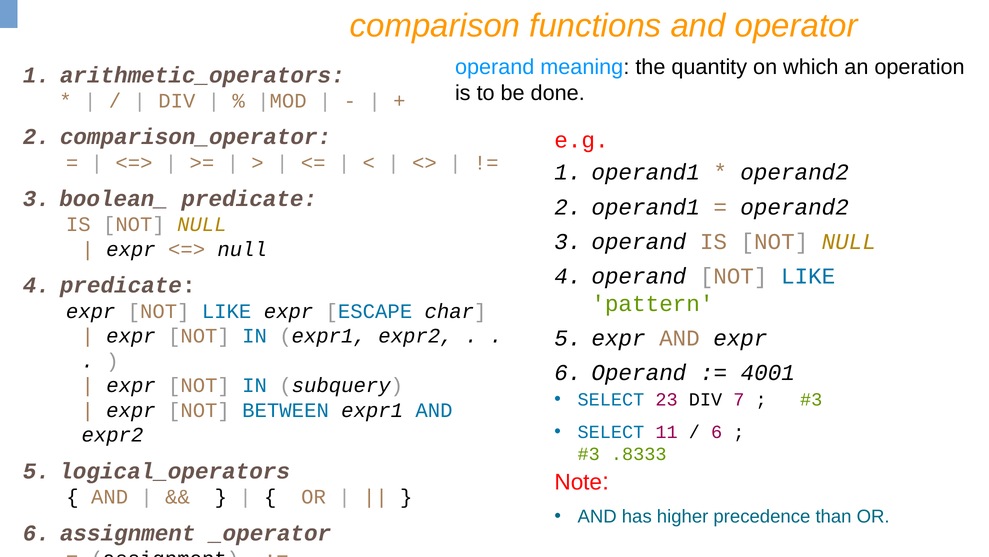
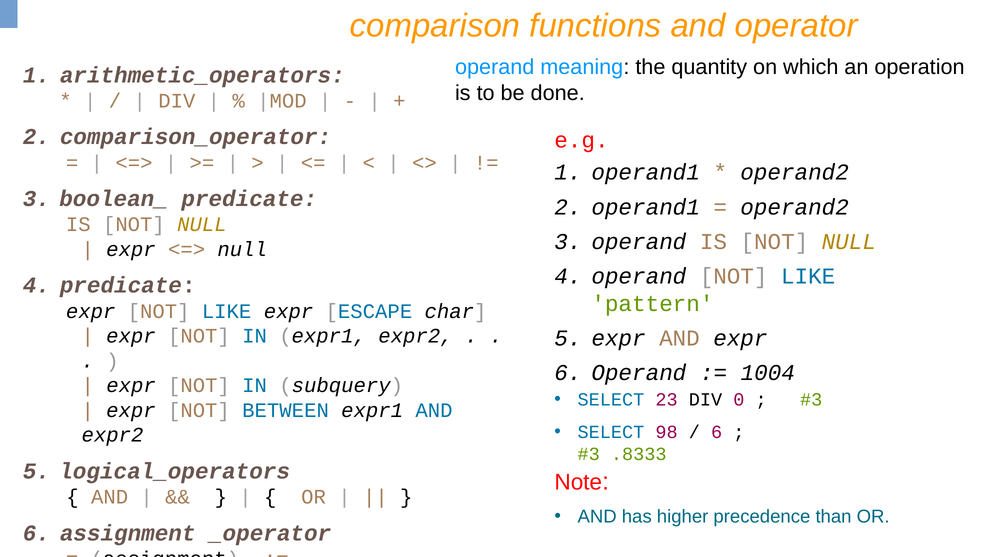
4001: 4001 -> 1004 (768, 372)
7: 7 -> 0 (739, 399)
11: 11 -> 98 (667, 431)
